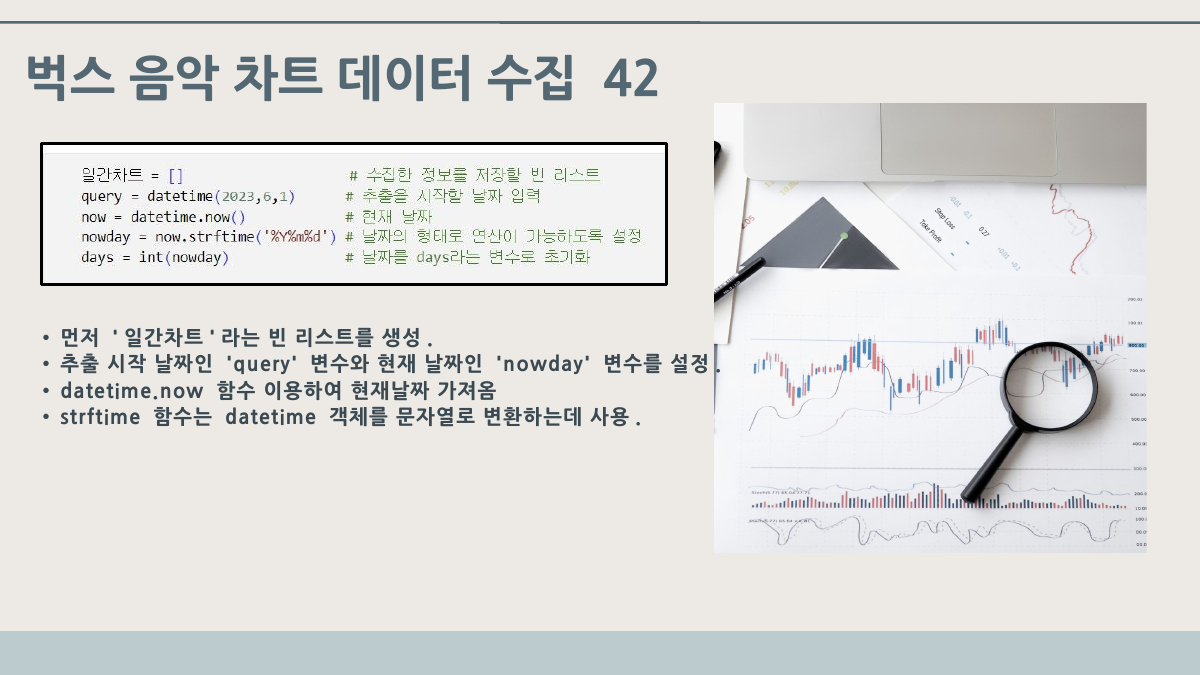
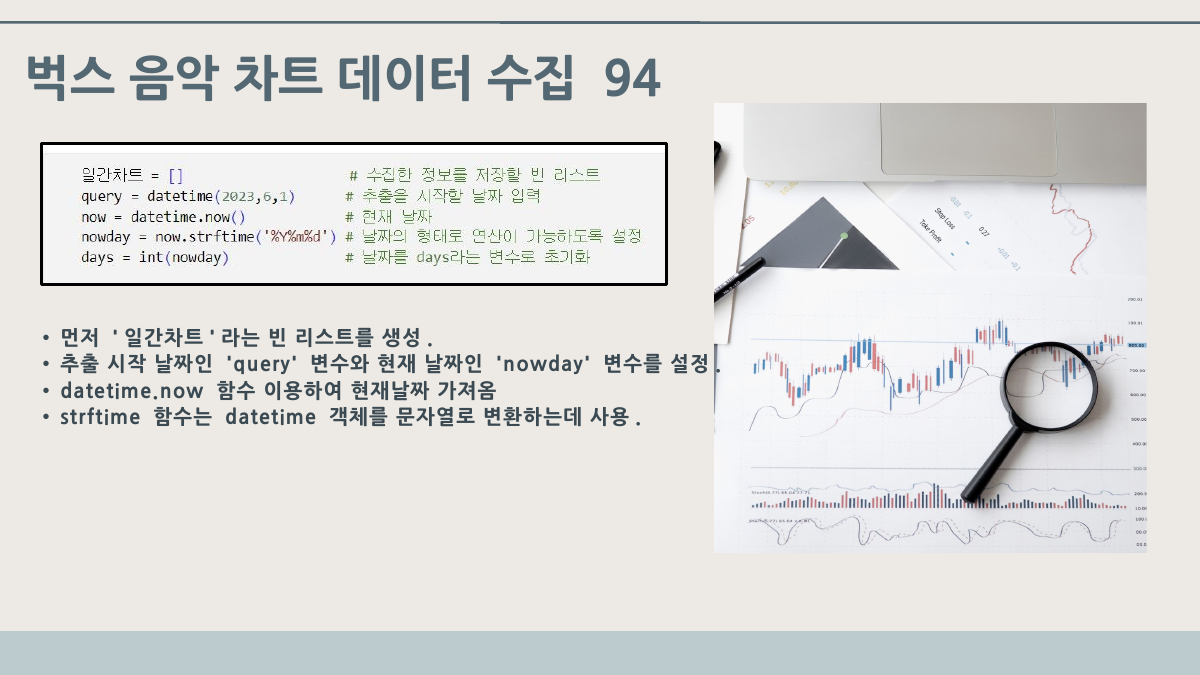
42: 42 -> 94 (633, 81)
